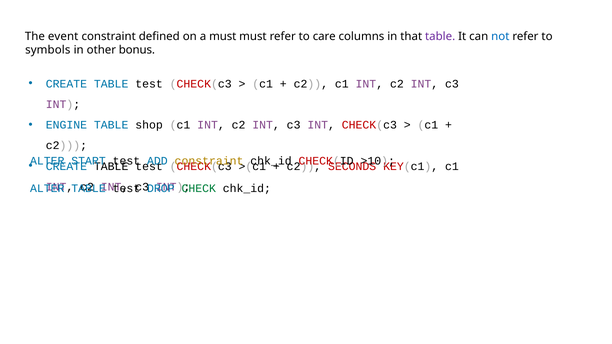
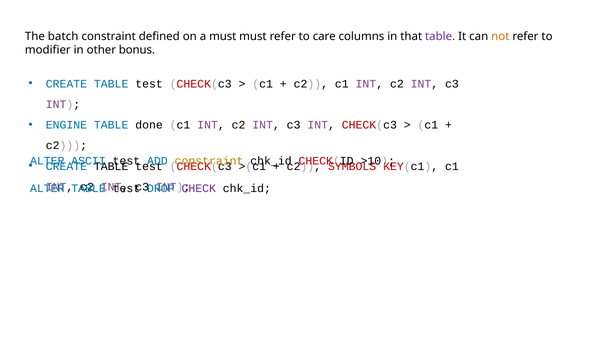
event: event -> batch (63, 36)
not colour: blue -> orange (500, 36)
symbols: symbols -> modifier (48, 50)
shop: shop -> done (149, 125)
START: START -> ASCII (89, 161)
SECONDS: SECONDS -> SYMBOLS (352, 166)
CHECK colour: green -> purple (199, 189)
